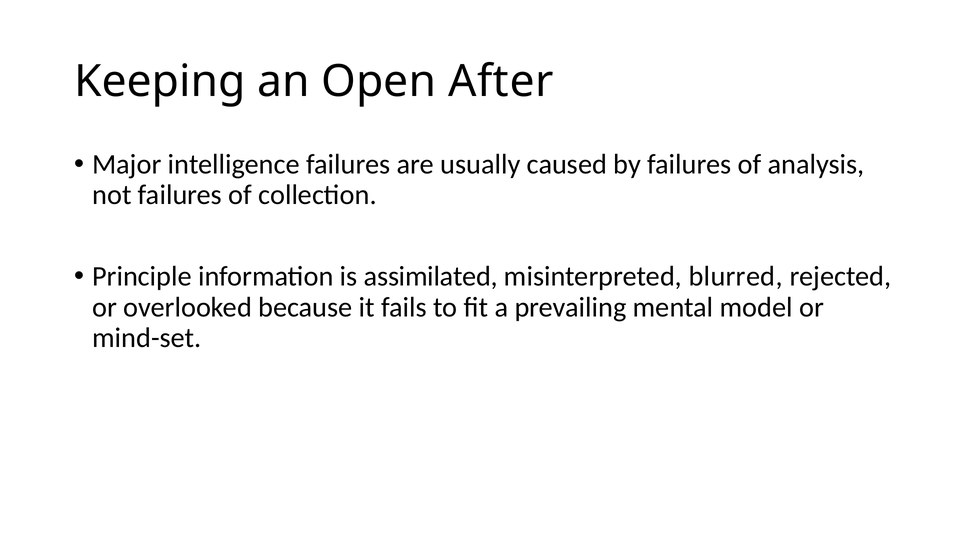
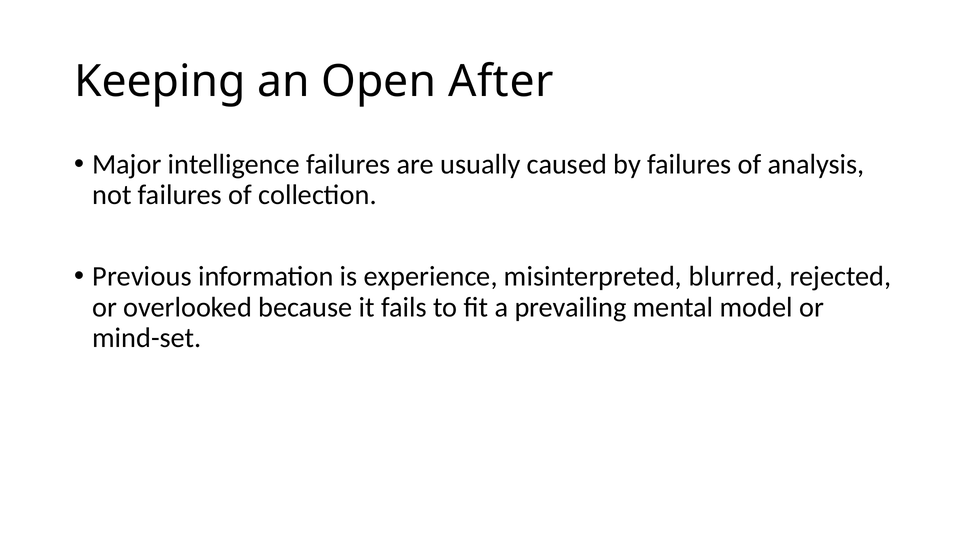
Principle: Principle -> Previous (142, 276)
assimilated: assimilated -> experience (431, 276)
